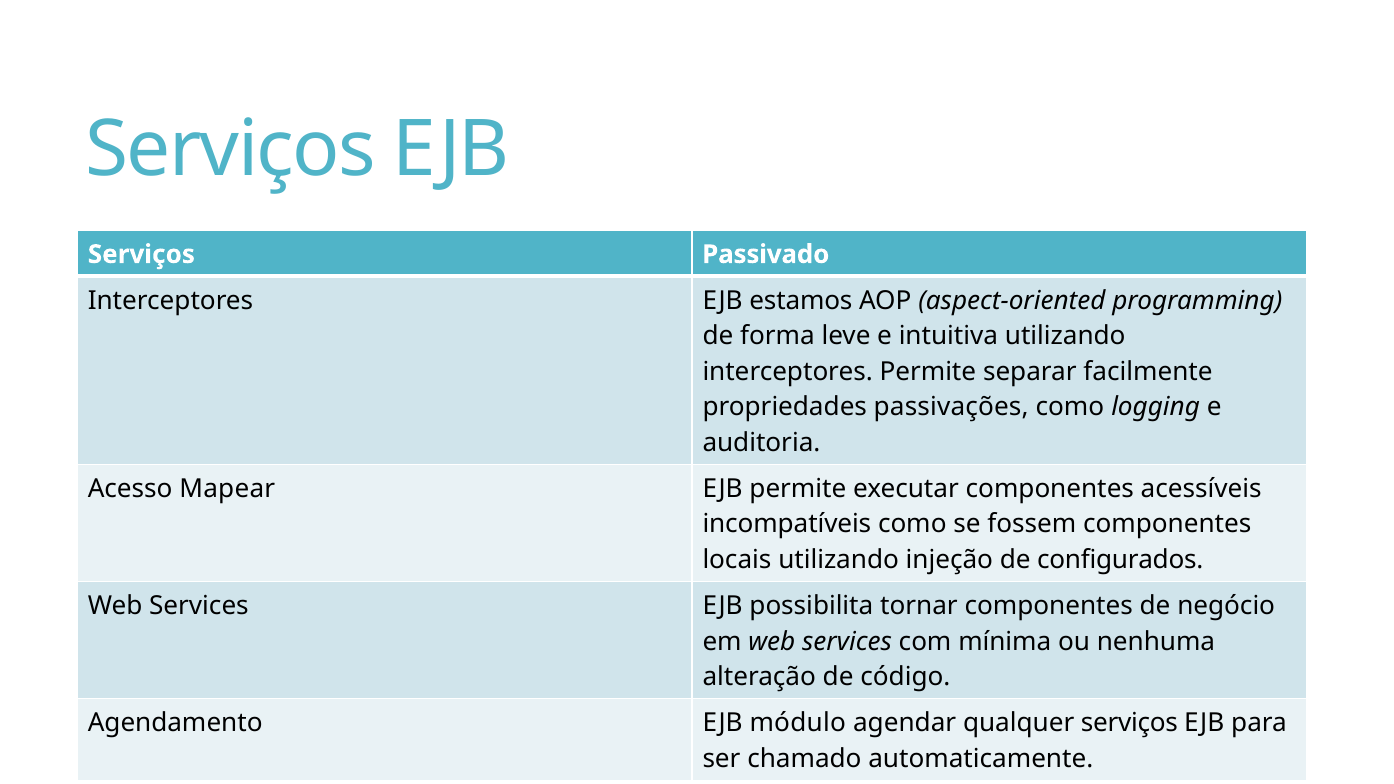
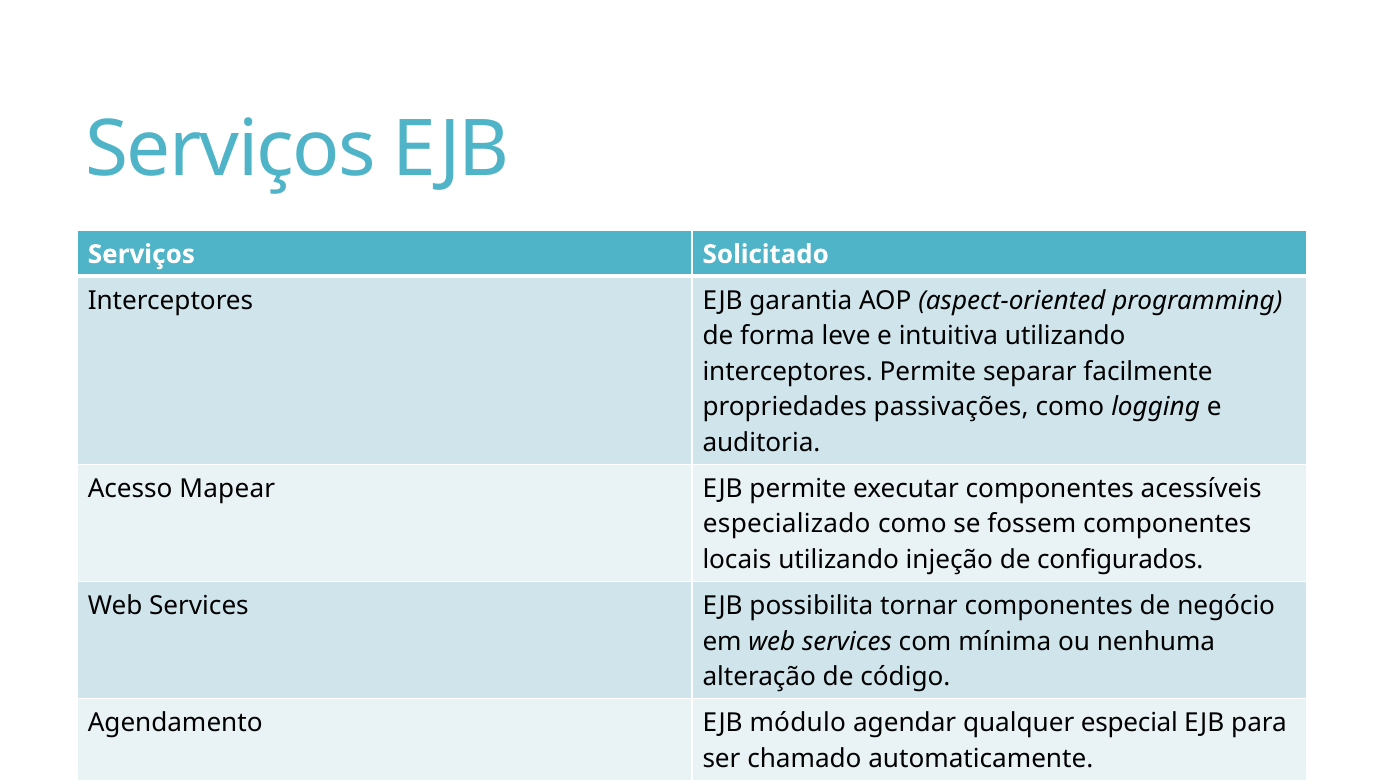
Passivado: Passivado -> Solicitado (766, 254)
estamos: estamos -> garantia (801, 300)
incompatíveis: incompatíveis -> especializado (787, 524)
qualquer serviços: serviços -> especial (1129, 723)
